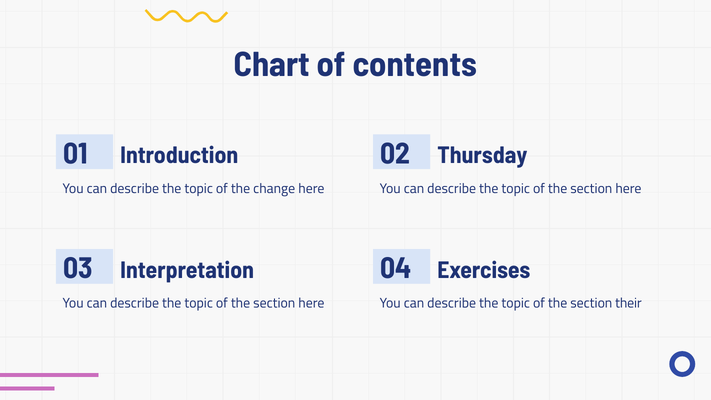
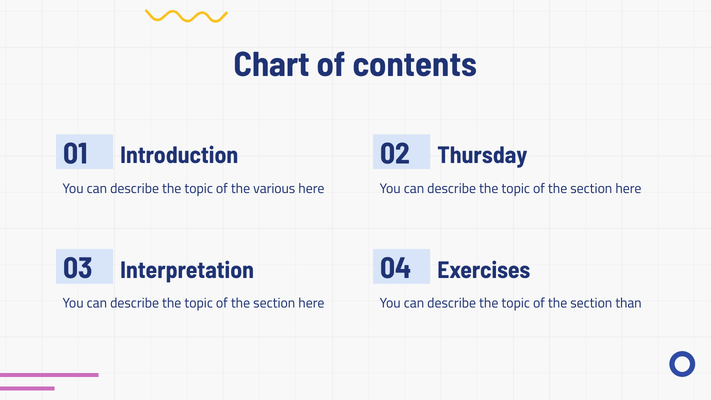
change: change -> various (274, 188)
their: their -> than (628, 303)
